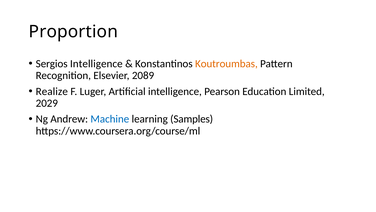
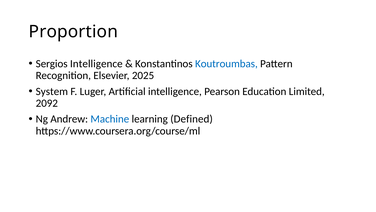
Koutroumbas colour: orange -> blue (226, 64)
2089: 2089 -> 2025 (143, 75)
Realize: Realize -> System (52, 91)
2029: 2029 -> 2092 (47, 103)
Samples: Samples -> Defined (192, 119)
